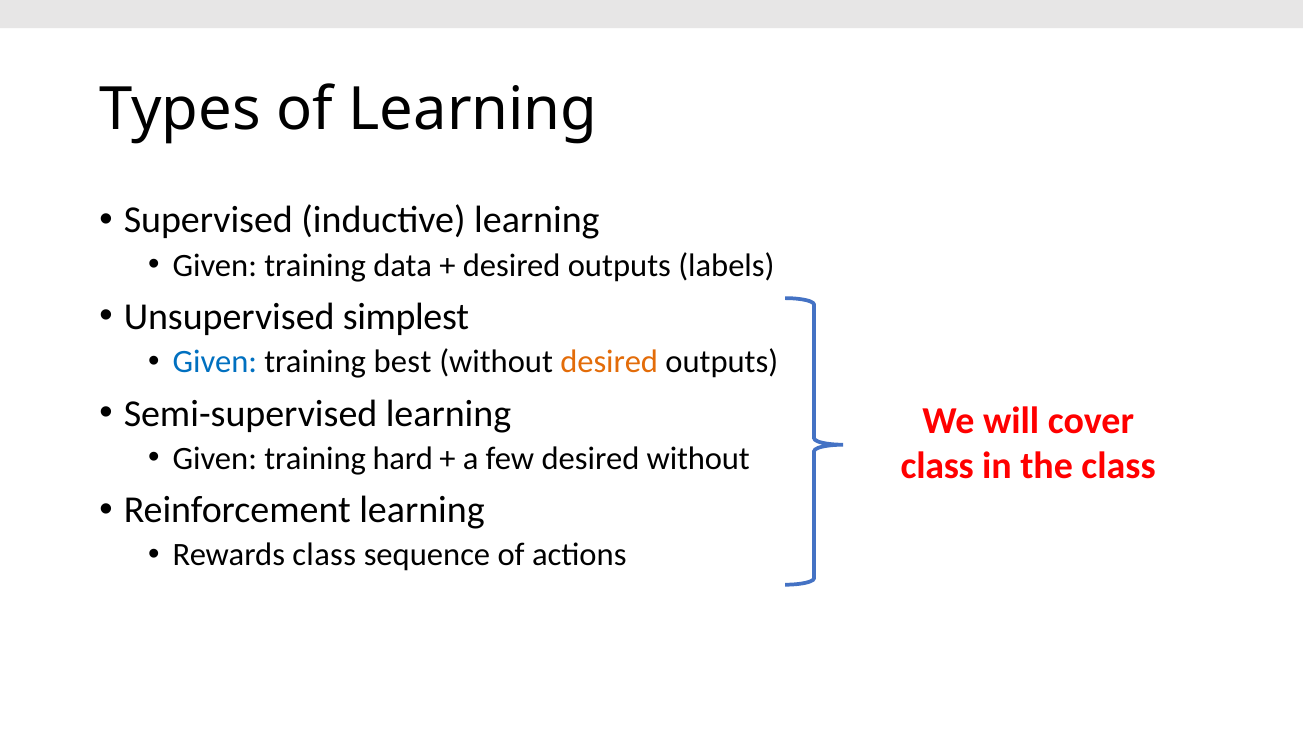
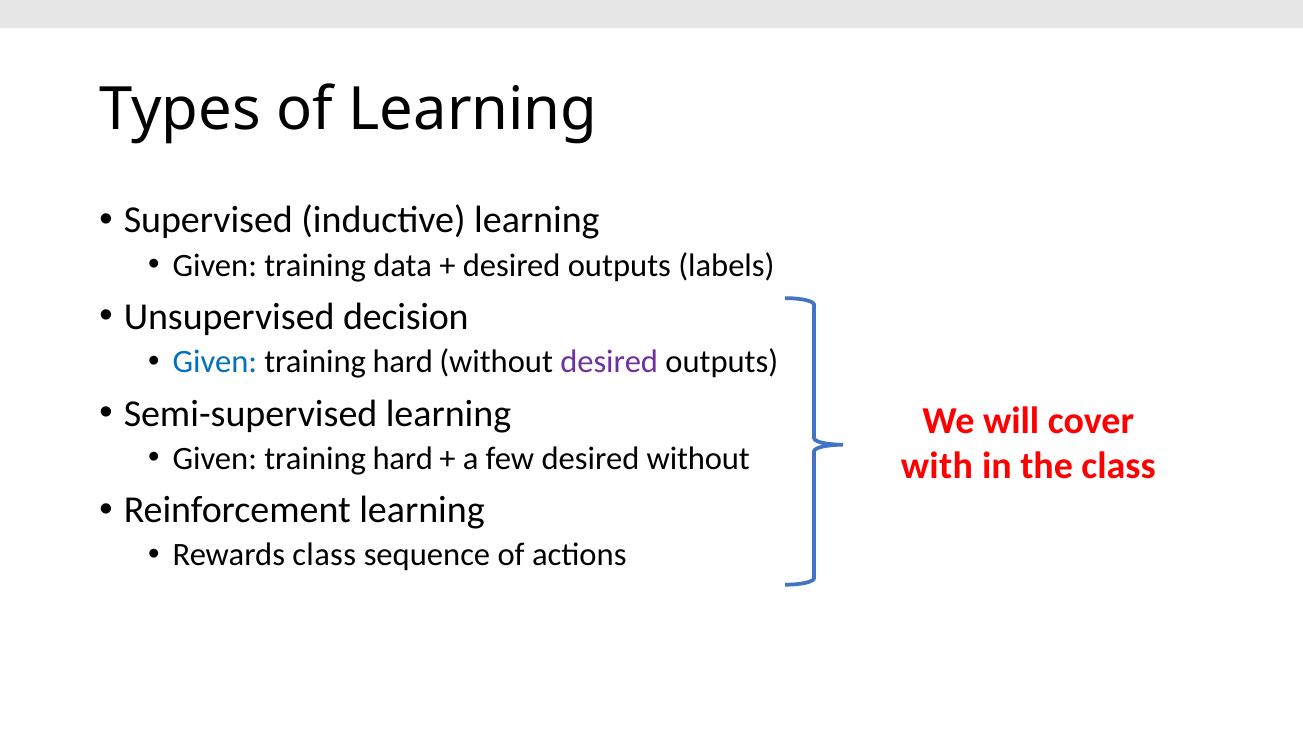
simplest: simplest -> decision (406, 317)
best: best -> hard (403, 362)
desired colour: orange -> purple (609, 362)
class: class -> with (937, 466)
